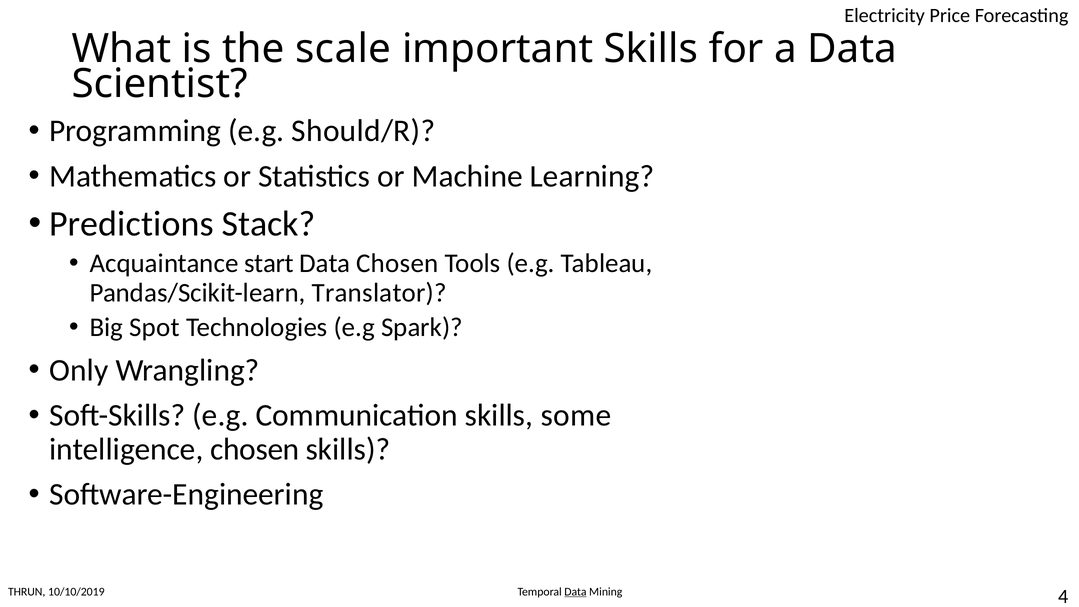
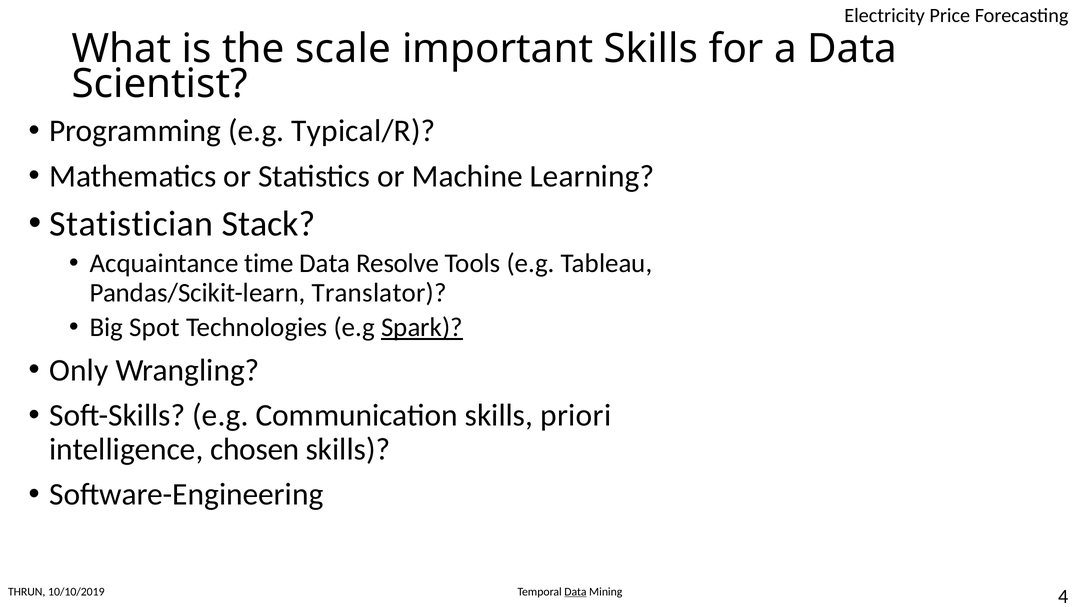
Should/R: Should/R -> Typical/R (363, 131)
Predictions: Predictions -> Statistician (131, 224)
start: start -> time (269, 264)
Data Chosen: Chosen -> Resolve (398, 264)
Spark underline: none -> present (422, 327)
some: some -> priori (576, 415)
